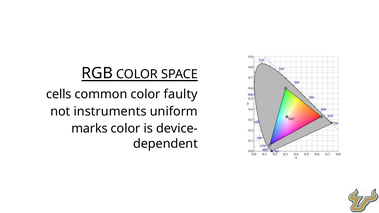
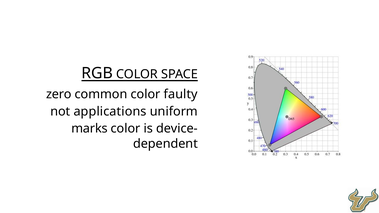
cells: cells -> zero (59, 94)
instruments: instruments -> applications (110, 112)
